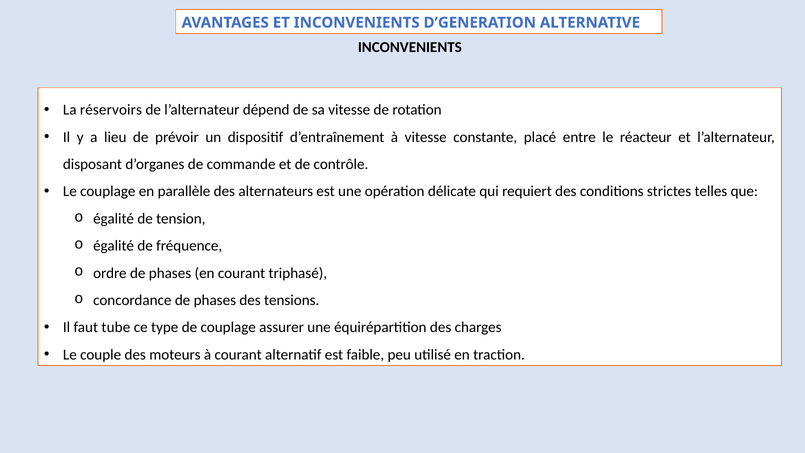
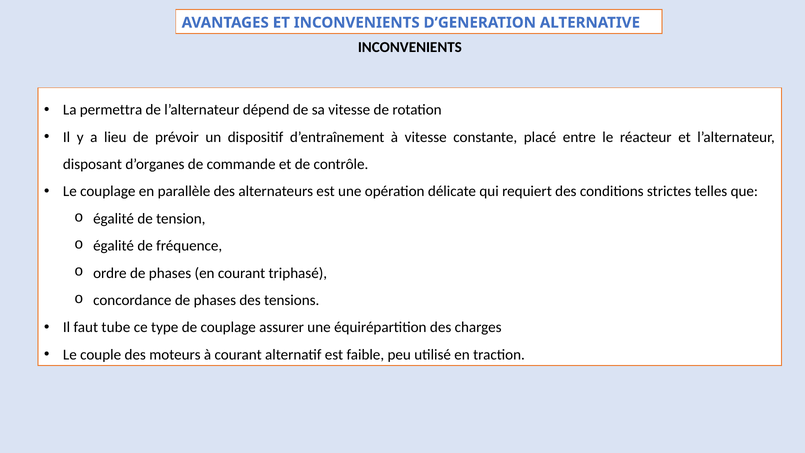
réservoirs: réservoirs -> permettra (111, 110)
